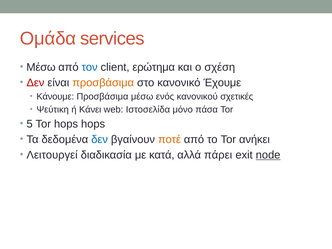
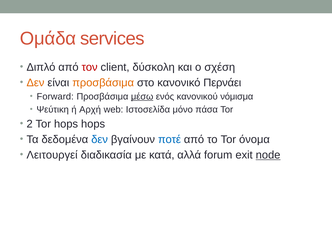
Μέσω: Μέσω -> Διπλό (41, 67)
τον colour: blue -> red (90, 67)
ερώτημα: ερώτημα -> δύσκολη (154, 67)
Δεν colour: red -> orange (35, 83)
Έχουμε: Έχουμε -> Περνάει (222, 83)
Κάνουμε: Κάνουμε -> Forward (55, 97)
μέσω underline: none -> present (142, 97)
σχετικές: σχετικές -> νόμισμα (237, 97)
Κάνει: Κάνει -> Αρχή (90, 109)
5: 5 -> 2 (30, 124)
ποτέ colour: orange -> blue (169, 139)
ανήκει: ανήκει -> όνομα (254, 139)
πάρει: πάρει -> forum (218, 155)
